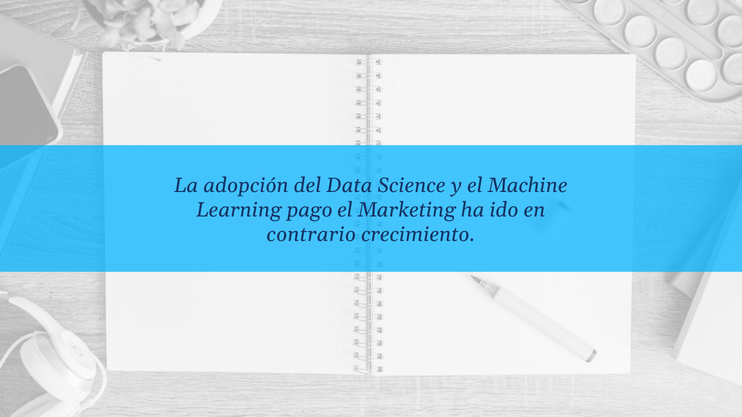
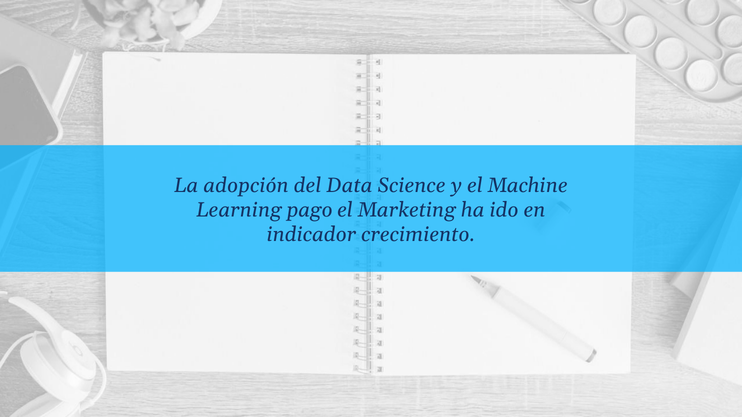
contrario: contrario -> indicador (311, 235)
